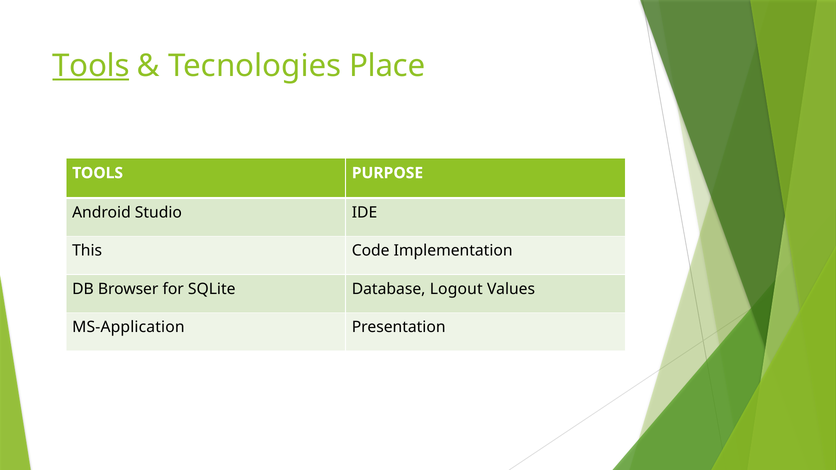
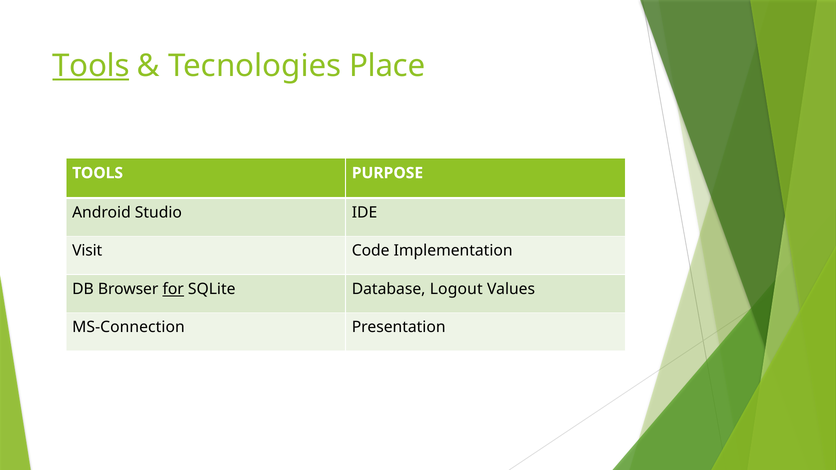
This: This -> Visit (87, 251)
for underline: none -> present (173, 289)
MS-Application: MS-Application -> MS-Connection (128, 327)
